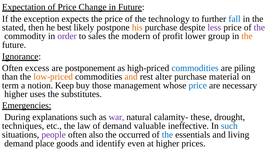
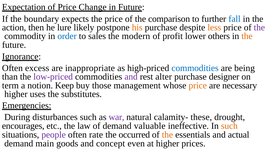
exception: exception -> boundary (41, 19)
technology: technology -> comparison (169, 19)
stated: stated -> action (14, 28)
best: best -> lure (64, 28)
less colour: purple -> orange (214, 28)
order colour: purple -> blue (67, 36)
group: group -> others (219, 36)
postponement: postponement -> inappropriate (90, 68)
piling: piling -> being (245, 68)
low-priced colour: orange -> purple (53, 77)
and colour: orange -> purple (131, 77)
material: material -> designer (224, 77)
price colour: blue -> orange (198, 85)
explanations: explanations -> disturbances (55, 117)
techniques: techniques -> encourages (23, 126)
such colour: blue -> orange (229, 126)
also: also -> rate (96, 135)
the colour: blue -> orange (167, 135)
living: living -> actual (239, 135)
place: place -> main (45, 144)
identify: identify -> concept (111, 144)
